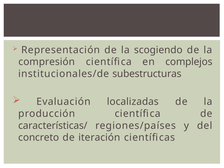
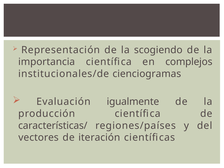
compresión: compresión -> importancia (47, 62)
subestructuras: subestructuras -> cienciogramas (147, 74)
localizadas: localizadas -> igualmente (133, 102)
concreto: concreto -> vectores (39, 138)
